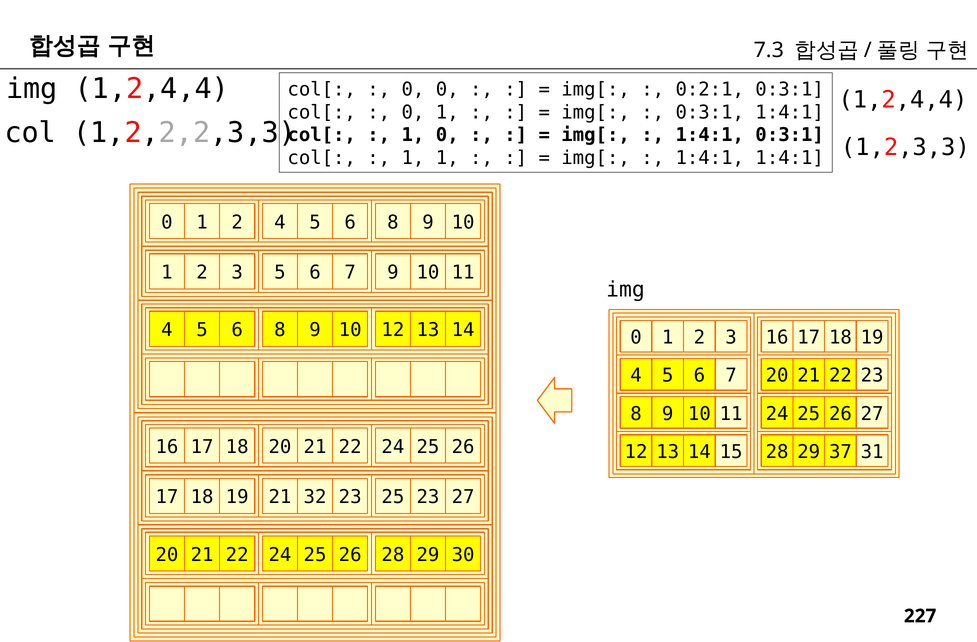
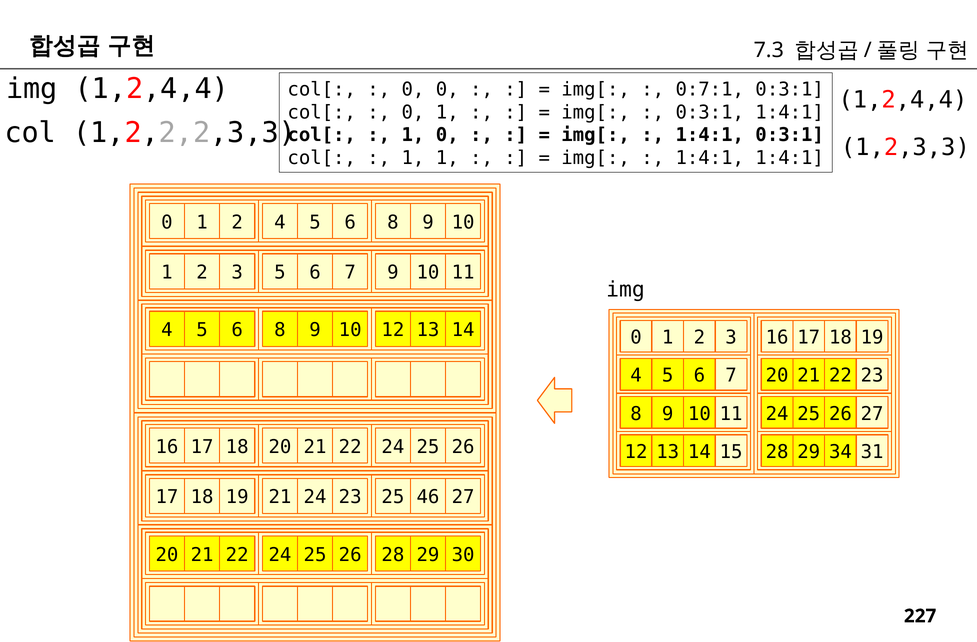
0:2:1: 0:2:1 -> 0:7:1 (710, 90)
37: 37 -> 34 (840, 452)
21 32: 32 -> 24 (315, 497)
25 23: 23 -> 46 (428, 497)
